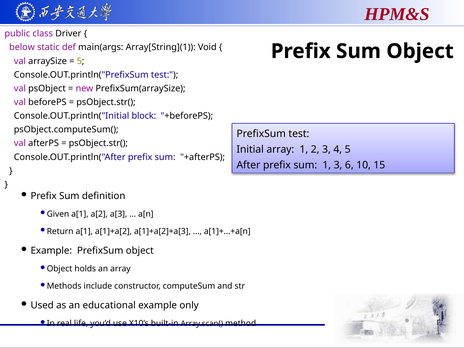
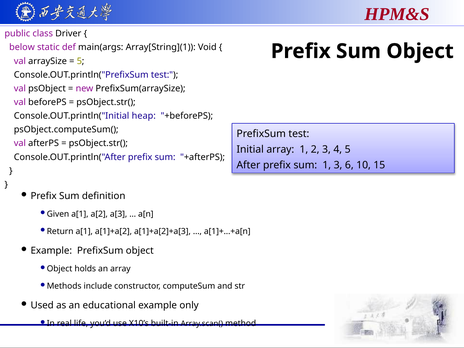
block: block -> heap (144, 116)
